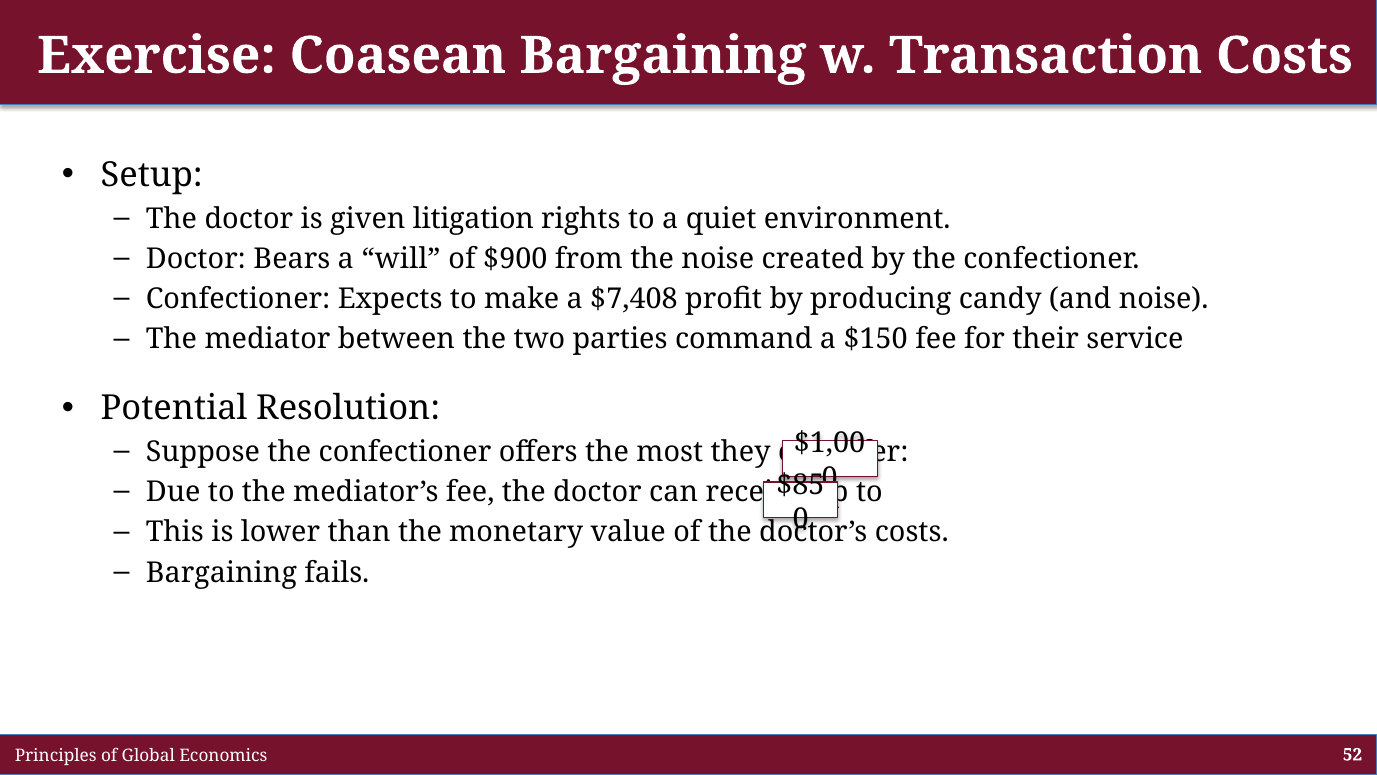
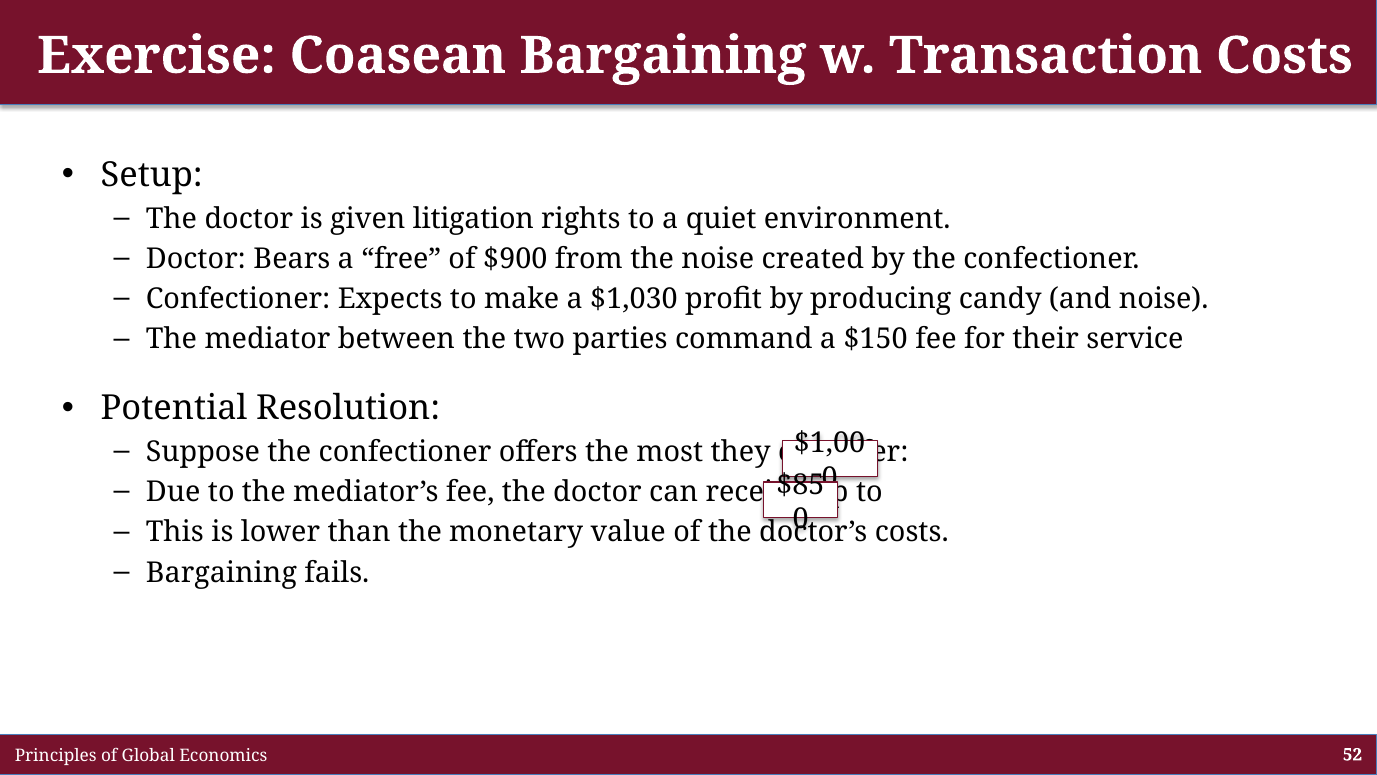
will: will -> free (401, 259)
$7,408: $7,408 -> $1,030 (634, 299)
